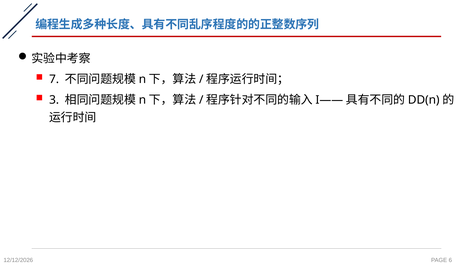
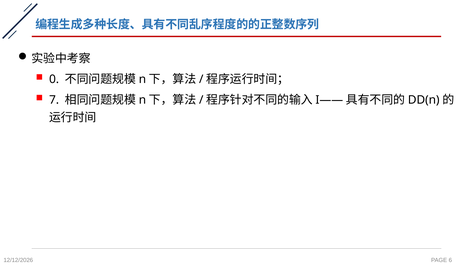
7: 7 -> 0 (54, 79)
3: 3 -> 7 (54, 100)
